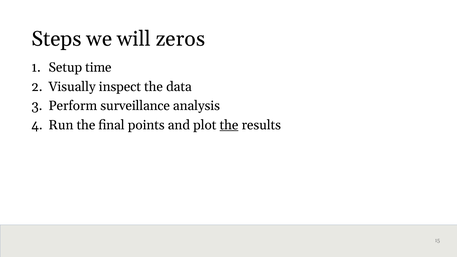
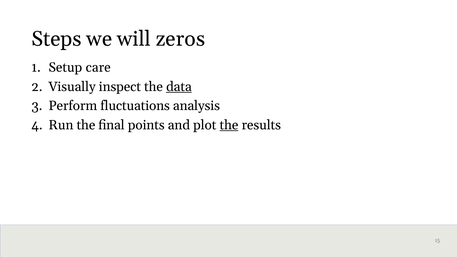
time: time -> care (98, 67)
data underline: none -> present (179, 87)
surveillance: surveillance -> fluctuations (135, 106)
